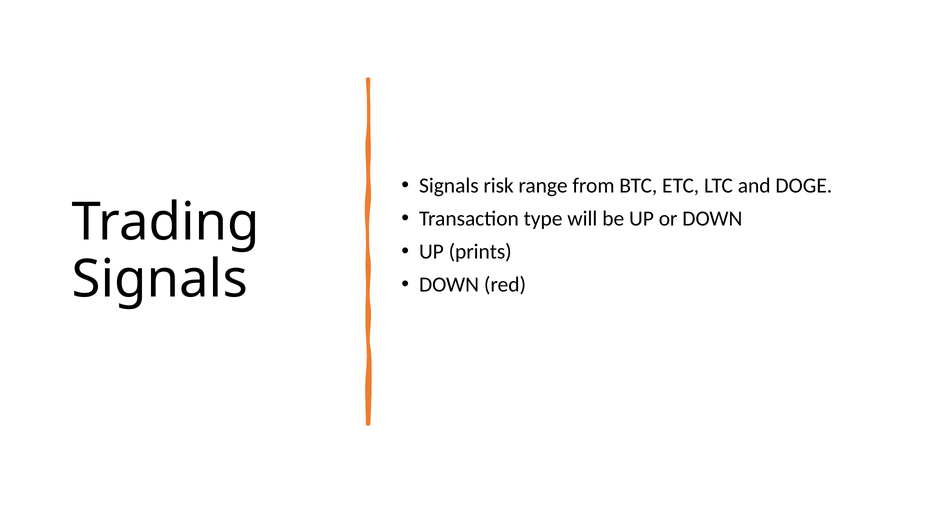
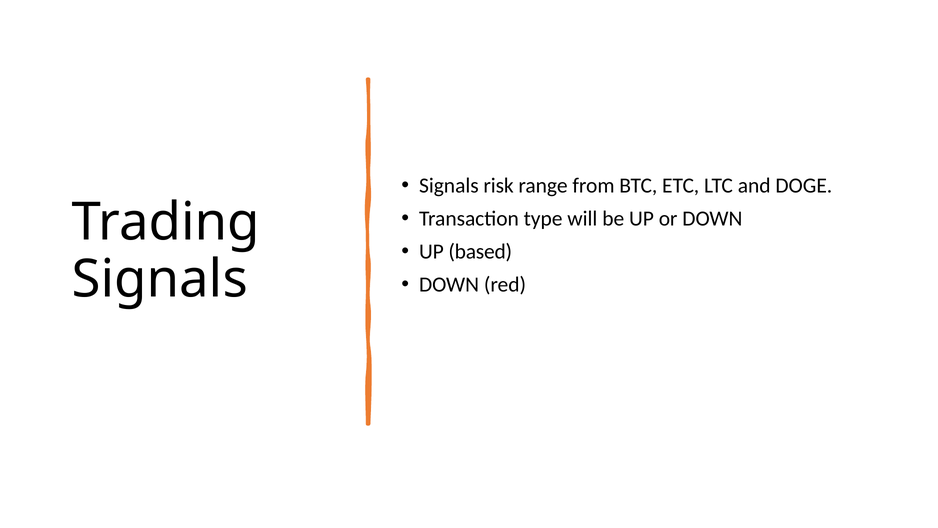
prints: prints -> based (480, 251)
